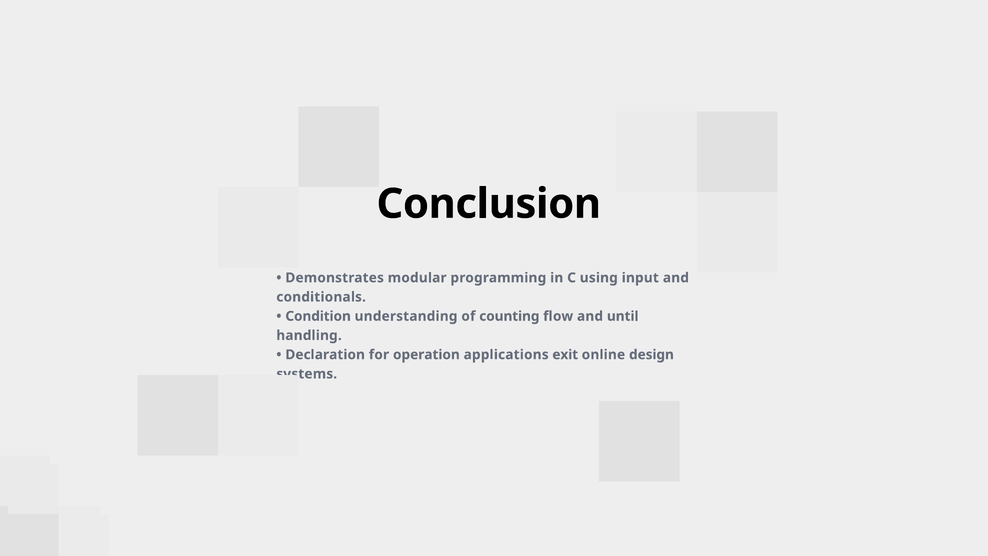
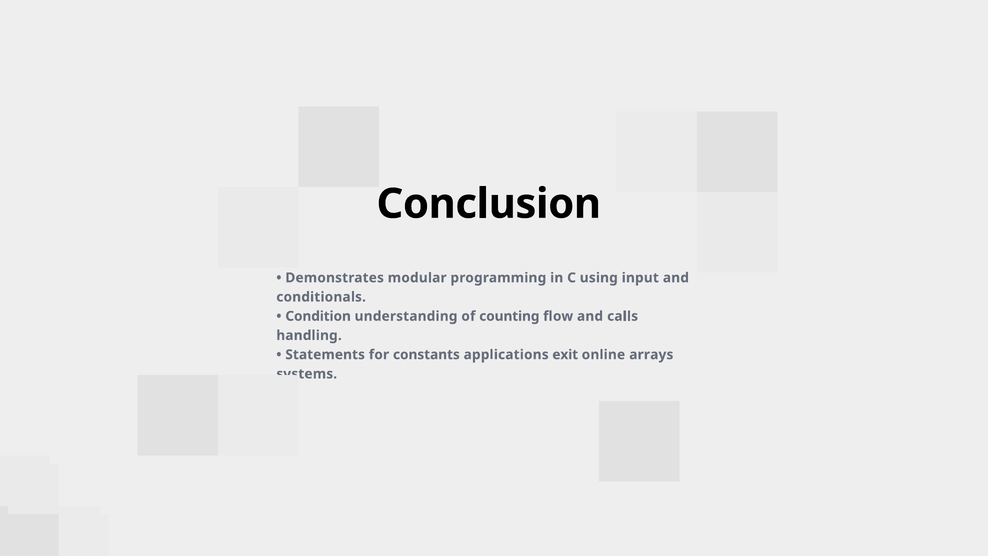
until: until -> calls (623, 316)
Declaration: Declaration -> Statements (325, 355)
operation: operation -> constants (426, 355)
design: design -> arrays (651, 355)
